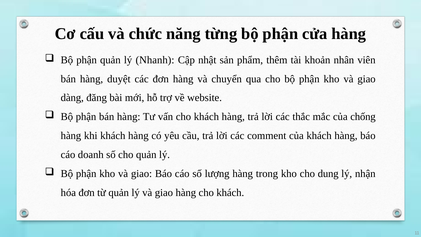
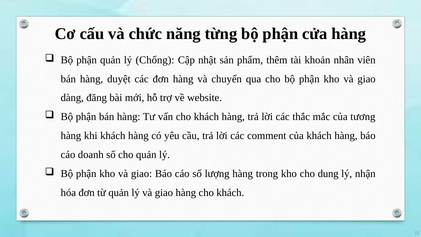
Nhanh: Nhanh -> Chống (155, 60)
chống: chống -> tương (363, 117)
